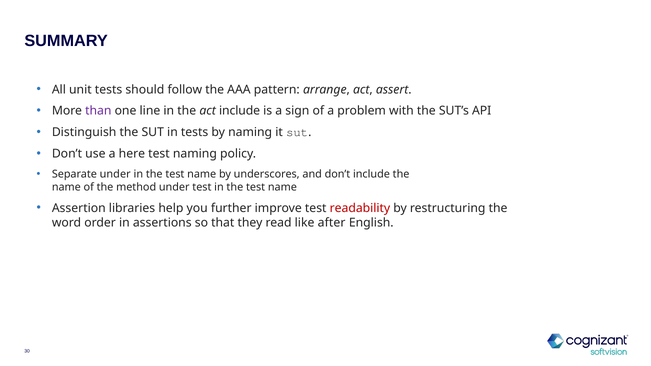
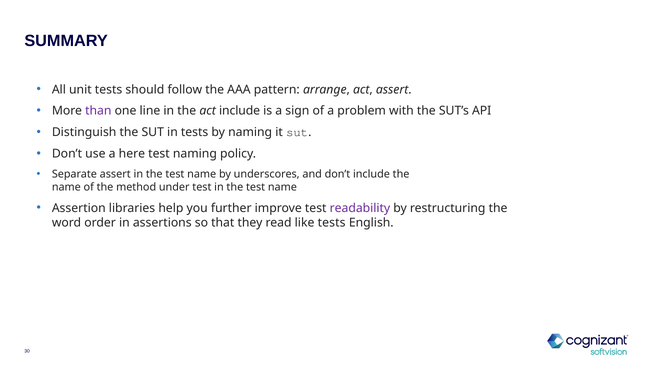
Separate under: under -> assert (115, 174)
readability colour: red -> purple (360, 208)
like after: after -> tests (332, 223)
